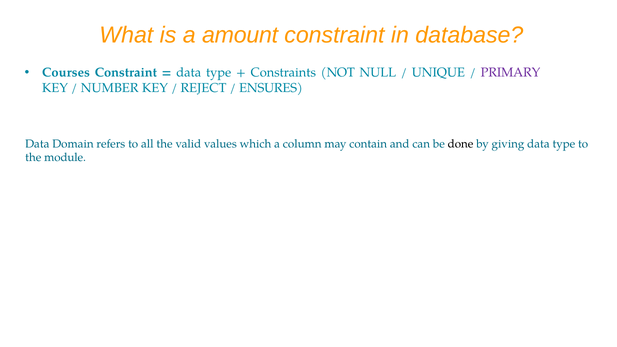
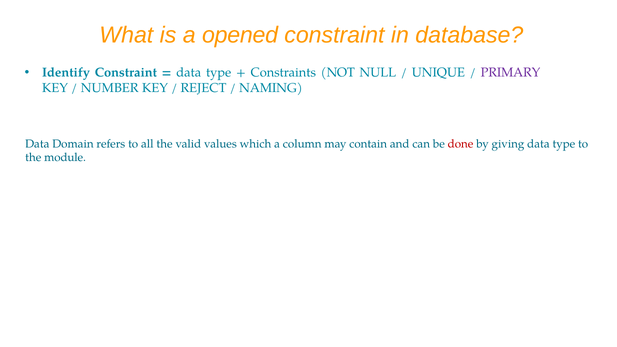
amount: amount -> opened (240, 35)
Courses: Courses -> Identify (66, 73)
ENSURES: ENSURES -> NAMING (271, 88)
done colour: black -> red (461, 144)
